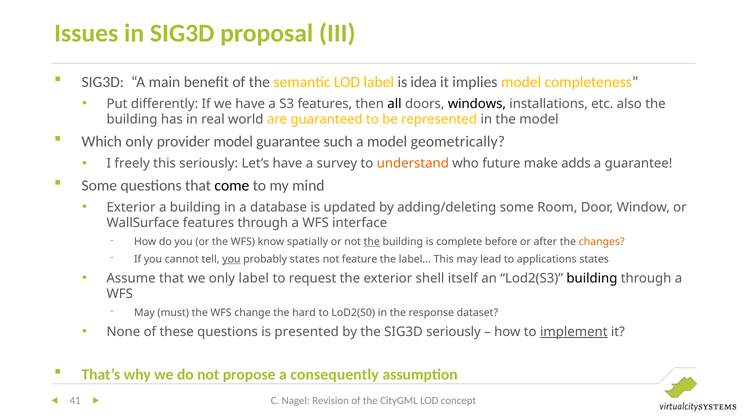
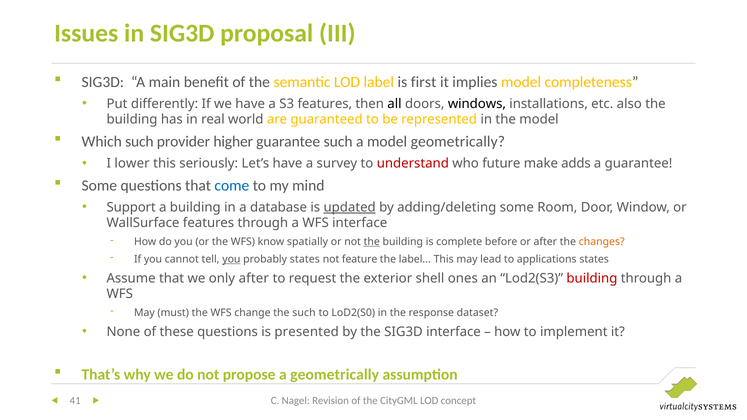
idea: idea -> first (424, 82)
Which only: only -> such (139, 142)
provider model: model -> higher (233, 142)
freely: freely -> lower (132, 163)
understand colour: orange -> red (413, 163)
come colour: black -> blue (232, 186)
Exterior: Exterior -> Support (131, 207)
updated underline: none -> present (350, 207)
only label: label -> after (254, 278)
itself: itself -> ones (463, 278)
building colour: black -> red (592, 278)
the hard: hard -> such (304, 313)
SIG3D seriously: seriously -> interface (453, 332)
implement underline: present -> none (574, 332)
a consequently: consequently -> geometrically (335, 375)
